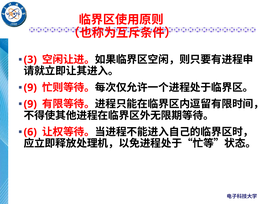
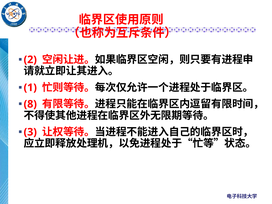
3: 3 -> 2 (30, 60)
9: 9 -> 1 (30, 88)
9: 9 -> 8 (30, 104)
6: 6 -> 3 (30, 132)
